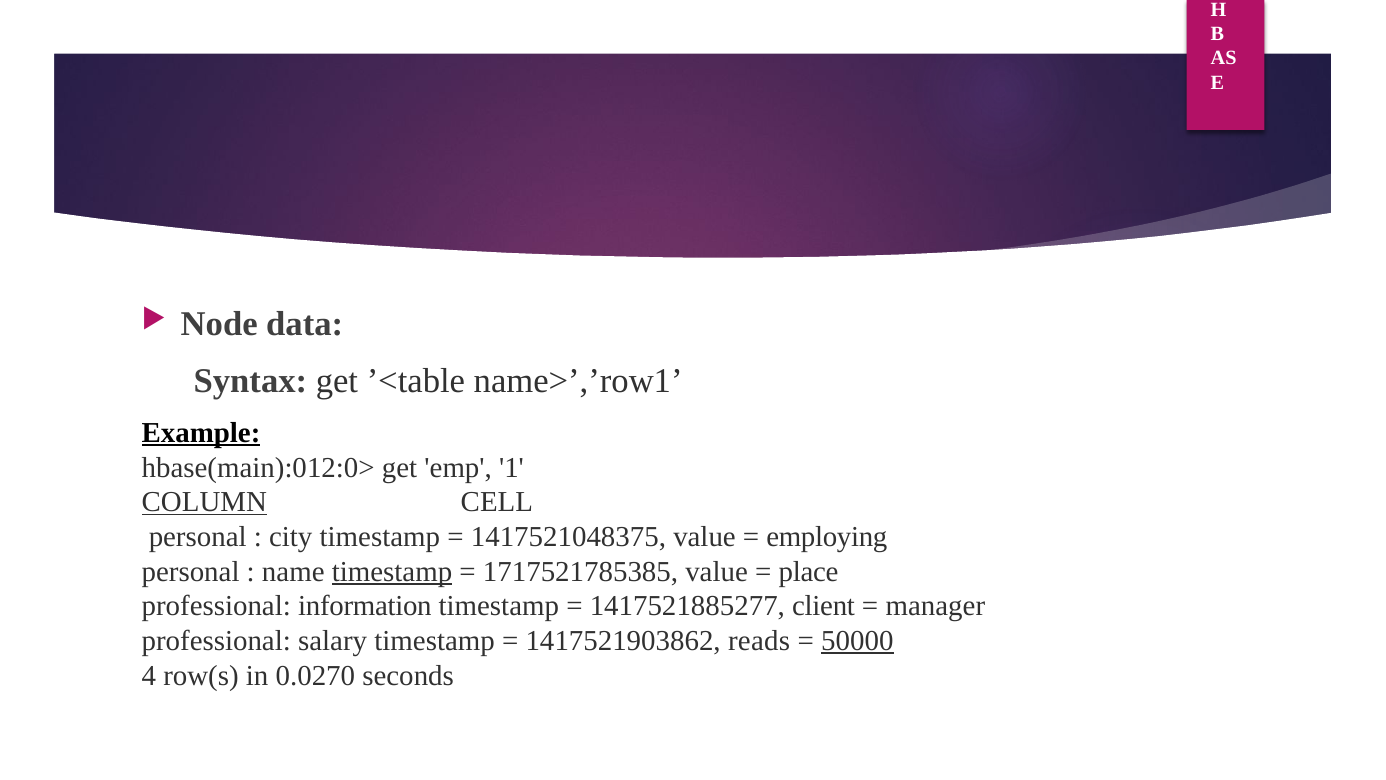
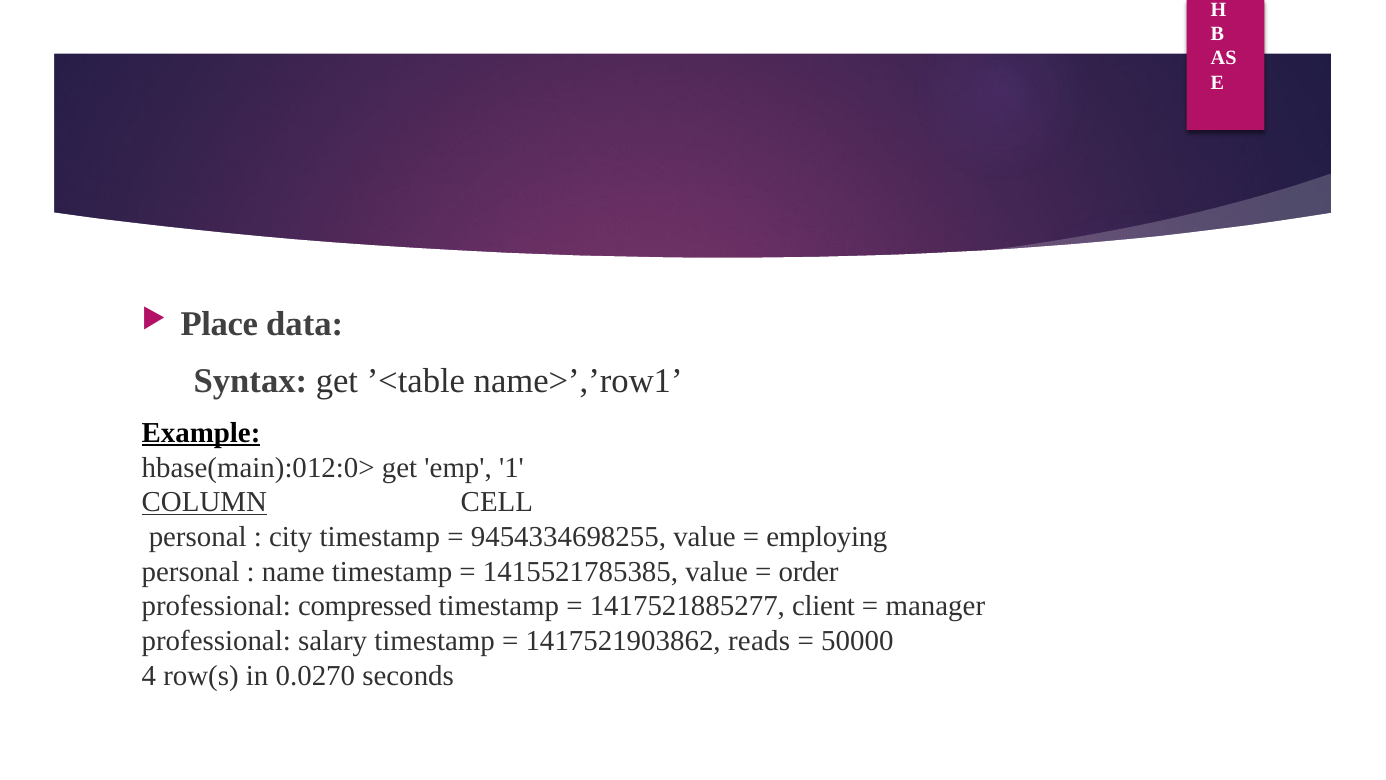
Node: Node -> Place (219, 324)
1417521048375: 1417521048375 -> 9454334698255 (568, 537)
timestamp underline: present -> none (392, 571)
1717521785385: 1717521785385 -> 1415521785385 (581, 571)
place: place -> order (809, 571)
information: information -> compressed (365, 606)
50000 underline: present -> none (857, 641)
